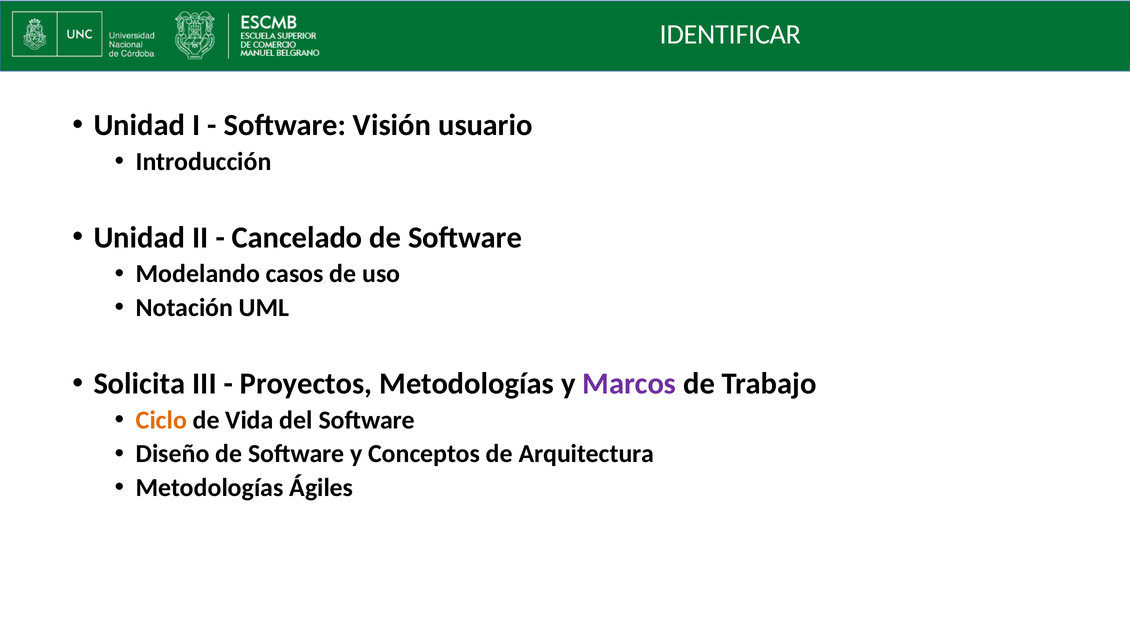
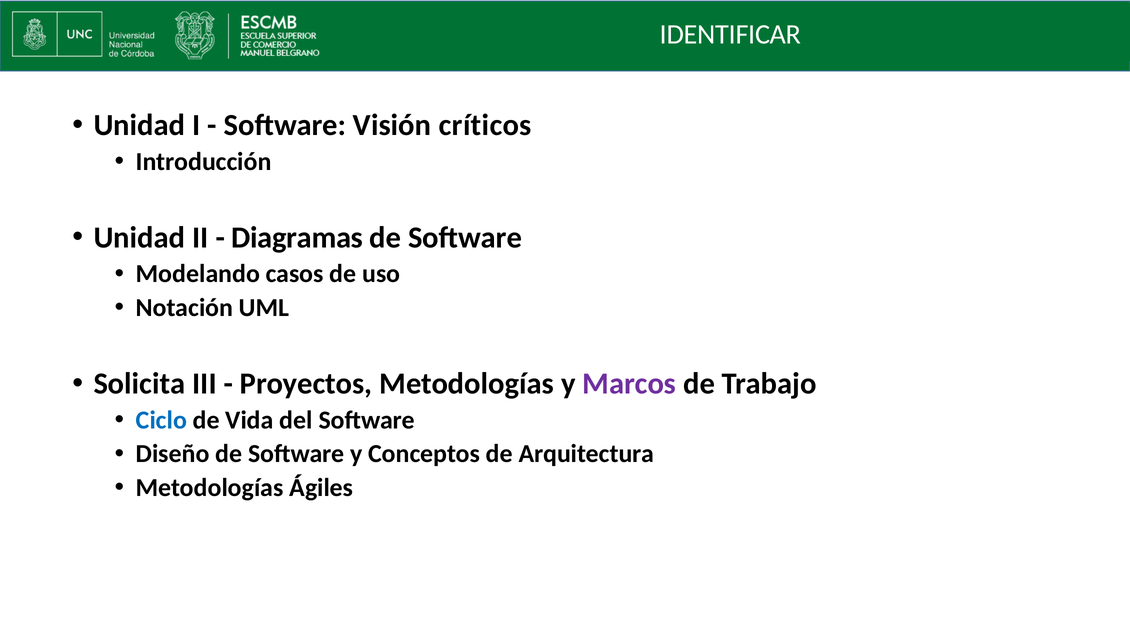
usuario: usuario -> críticos (485, 125)
Cancelado: Cancelado -> Diagramas (297, 238)
Ciclo colour: orange -> blue (161, 420)
